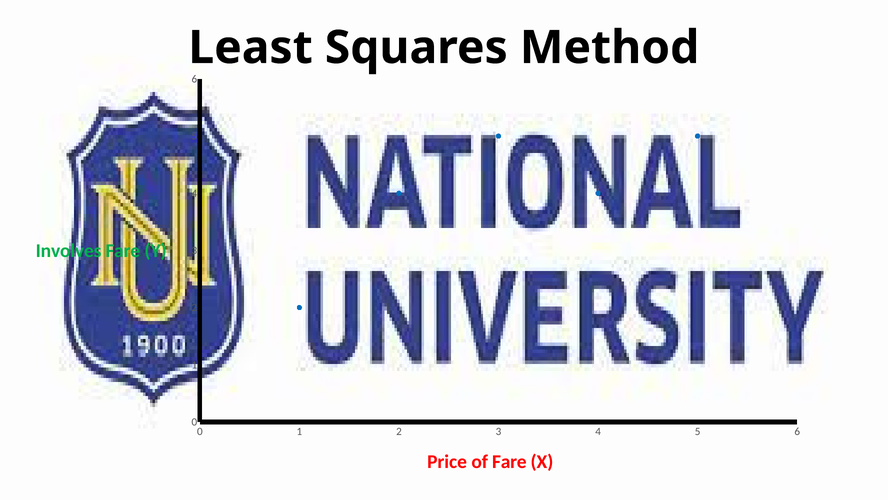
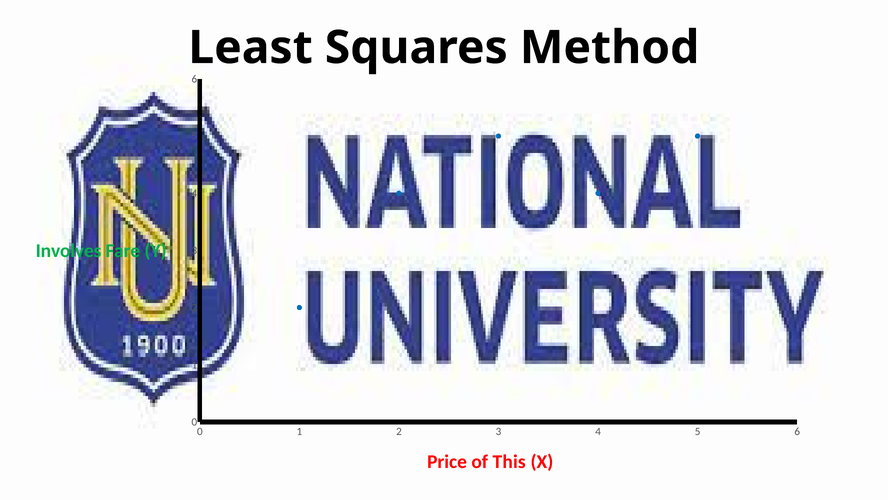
of Fare: Fare -> This (509, 462)
